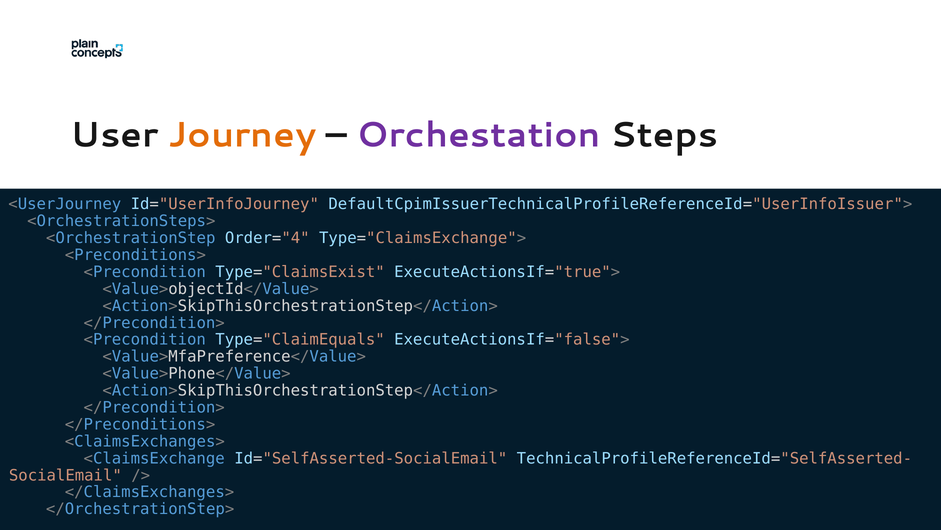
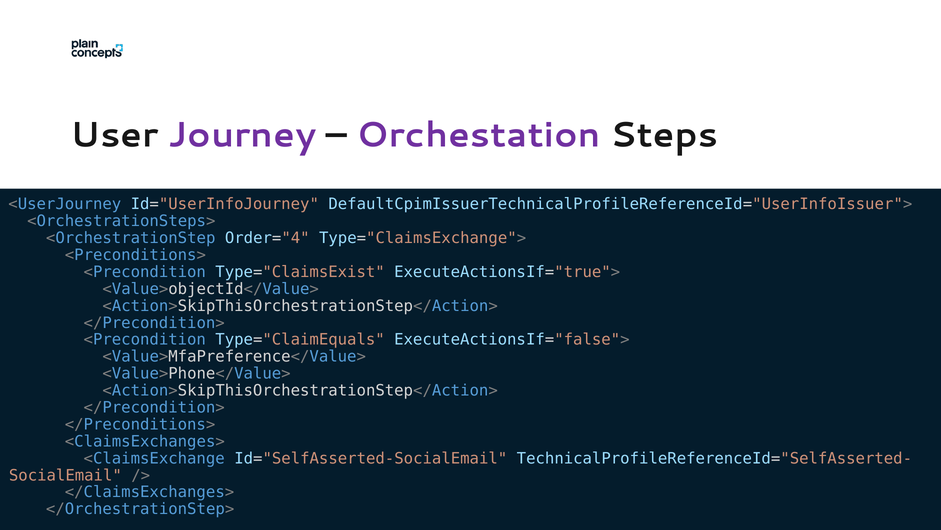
Journey colour: orange -> purple (242, 135)
